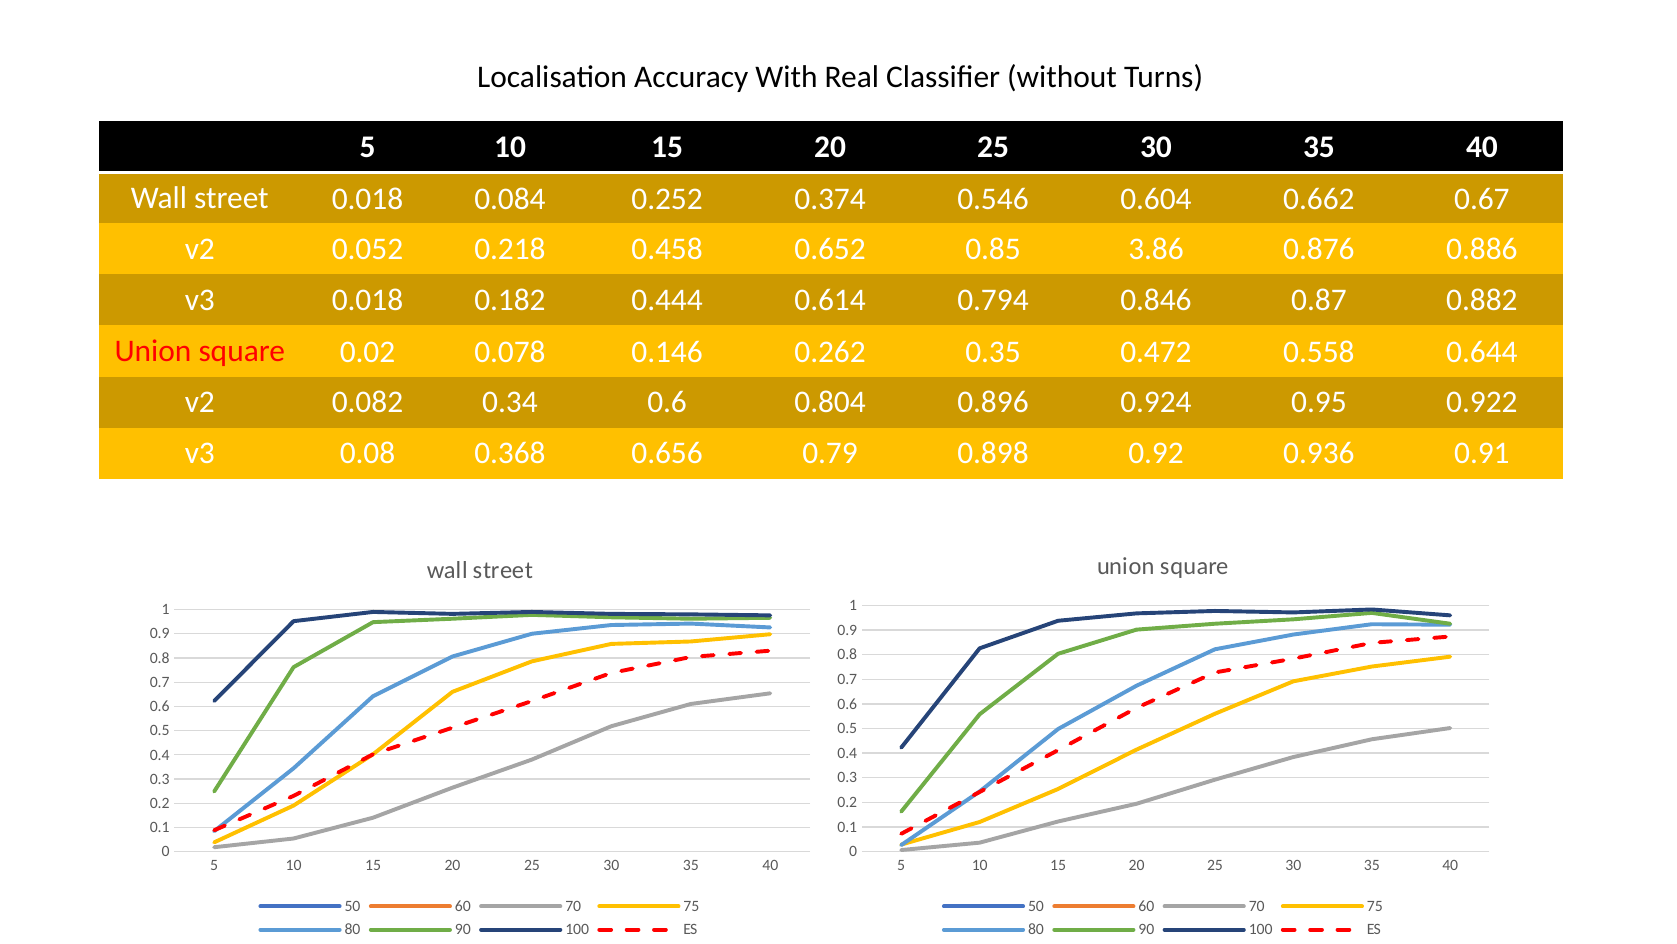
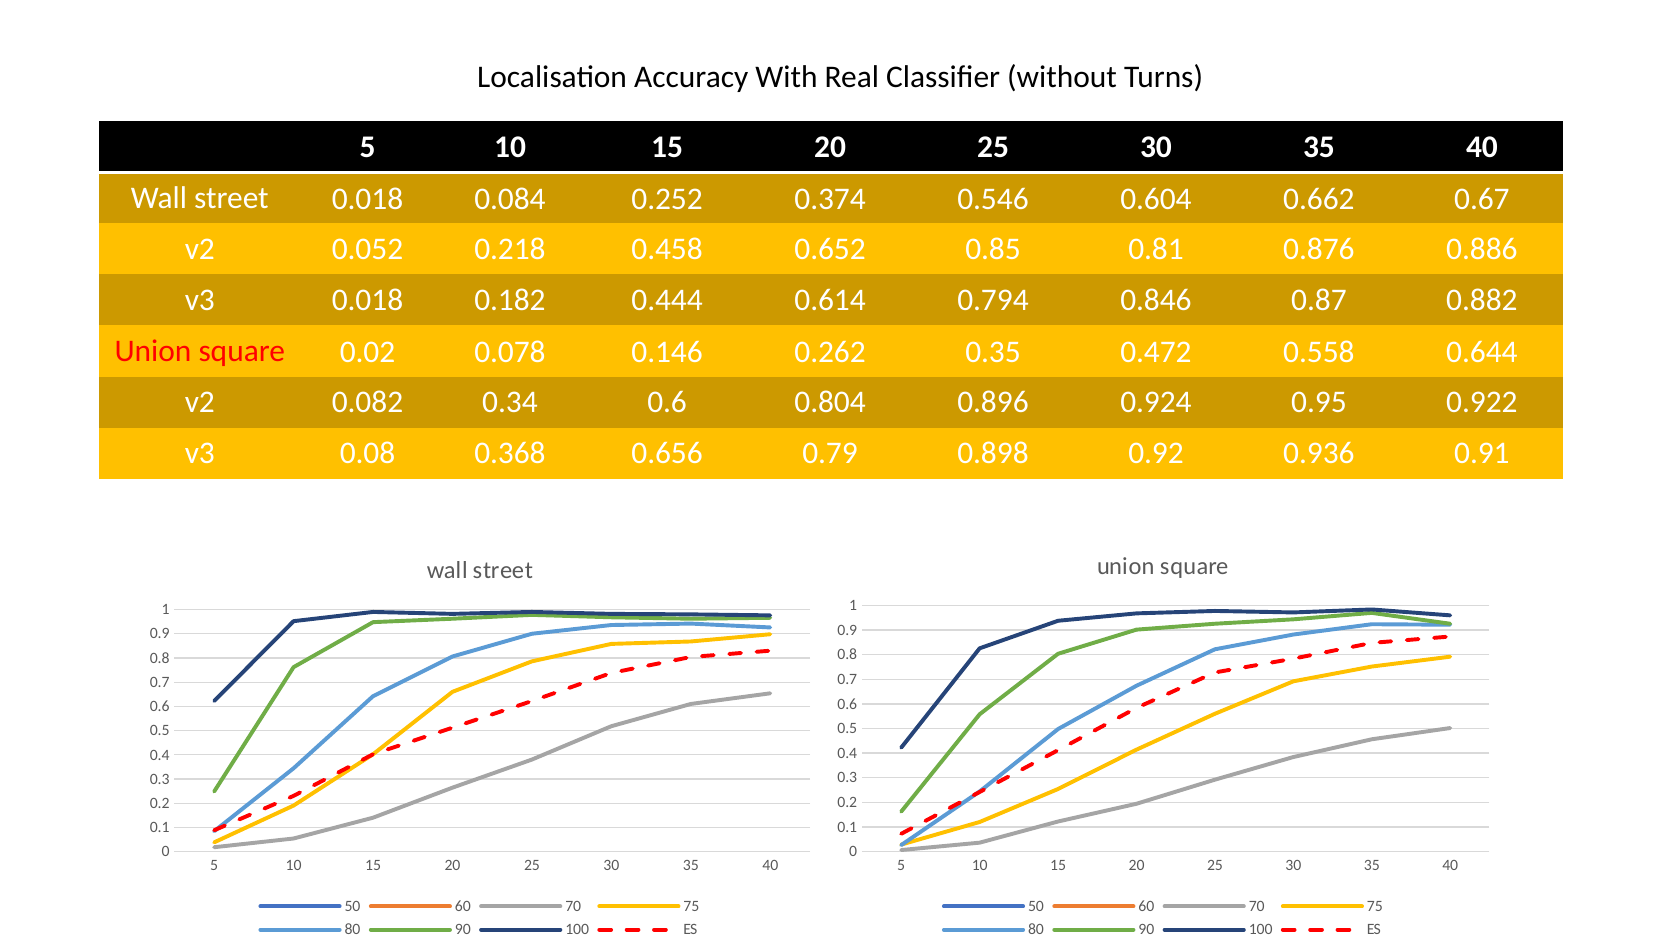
3.86: 3.86 -> 0.81 (1156, 249)
